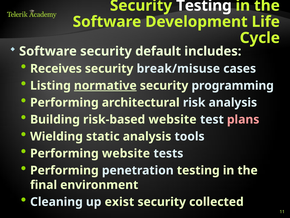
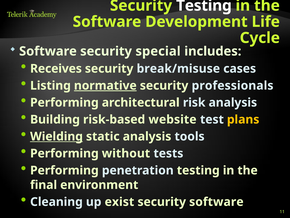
default: default -> special (158, 51)
programming: programming -> professionals (233, 85)
plans colour: pink -> yellow (243, 119)
Wielding underline: none -> present (56, 136)
Performing website: website -> without (126, 153)
security collected: collected -> software (216, 201)
